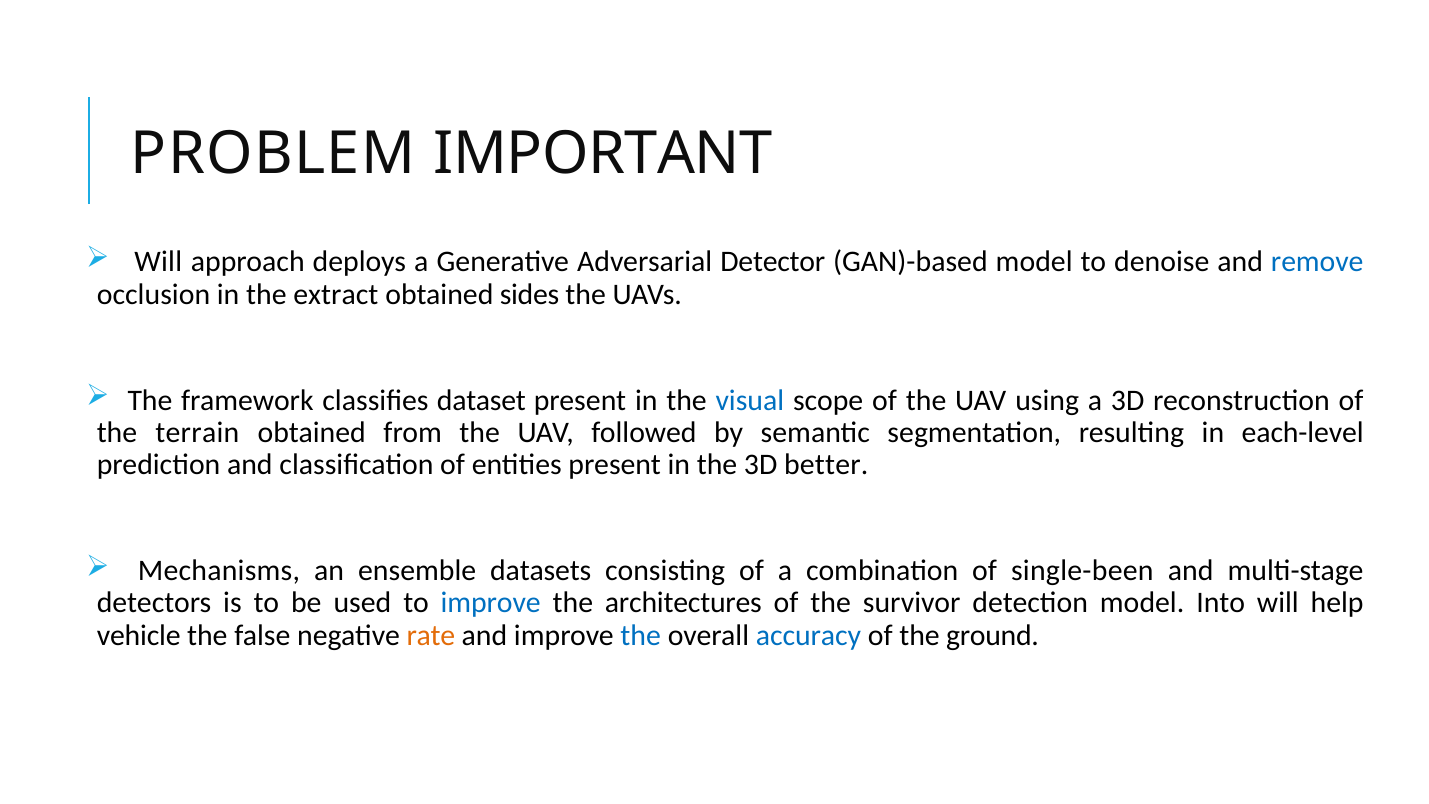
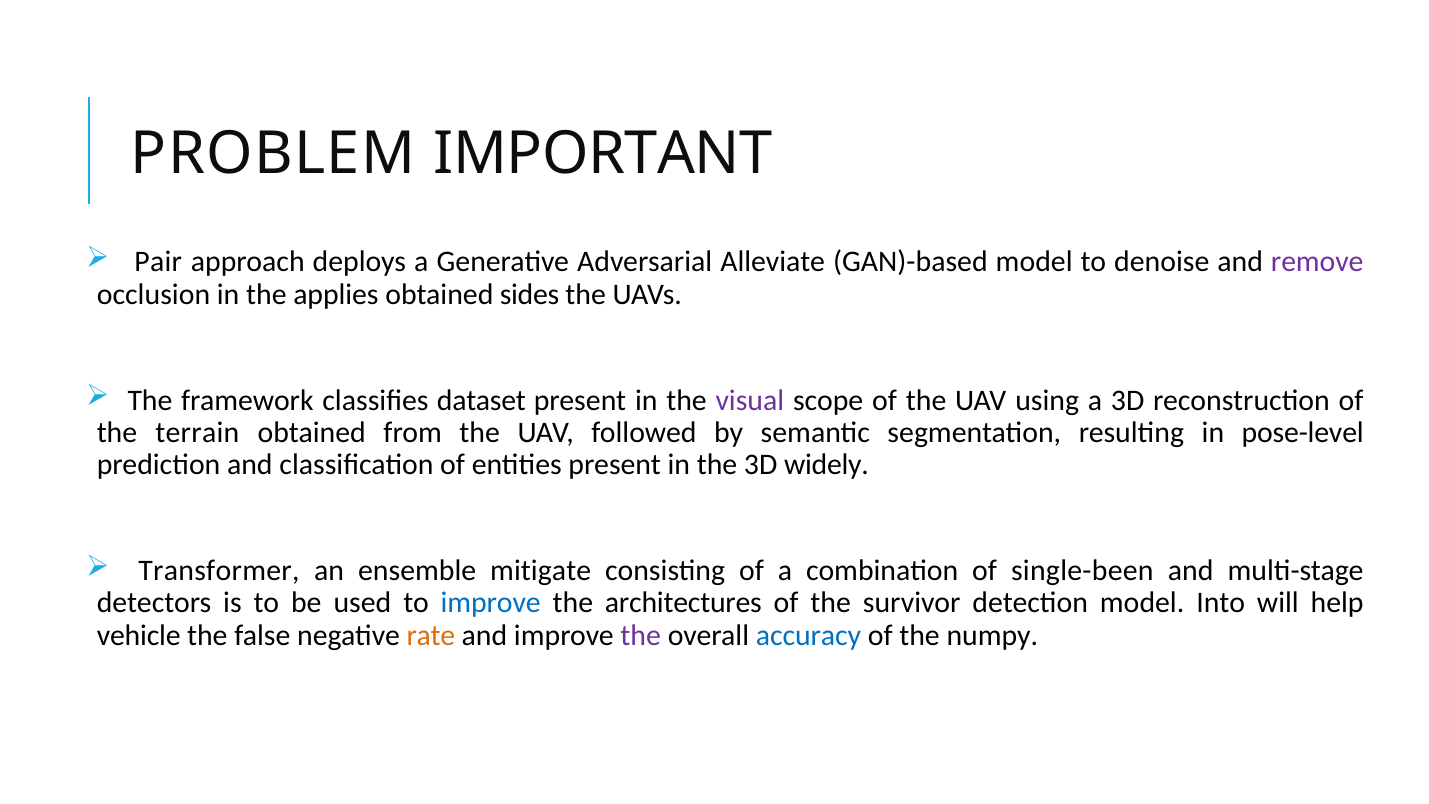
Will: Will -> Pair (158, 262)
Detector: Detector -> Alleviate (773, 262)
remove colour: blue -> purple (1317, 262)
extract: extract -> applies (336, 294)
visual colour: blue -> purple (750, 400)
each-level: each-level -> pose-level (1303, 432)
better: better -> widely (826, 465)
Mechanisms: Mechanisms -> Transformer (219, 571)
datasets: datasets -> mitigate (541, 571)
the colour: blue -> purple (641, 635)
ground: ground -> numpy (992, 635)
